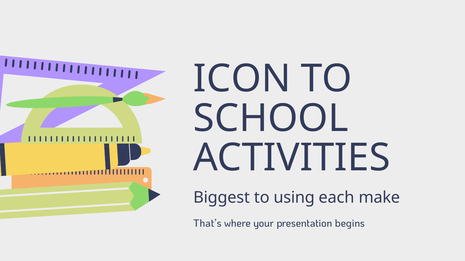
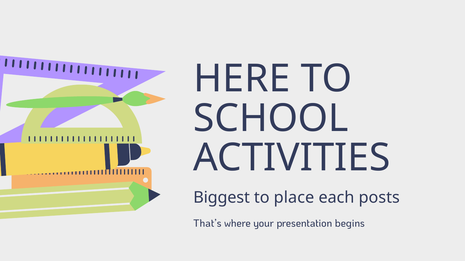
ICON: ICON -> HERE (242, 79)
using: using -> place (294, 198)
make: make -> posts (379, 198)
